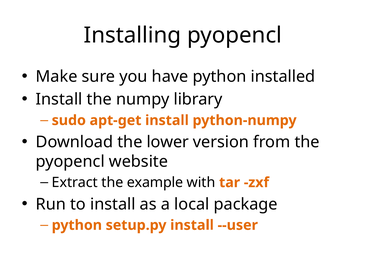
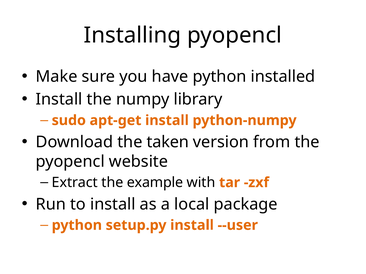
lower: lower -> taken (168, 142)
